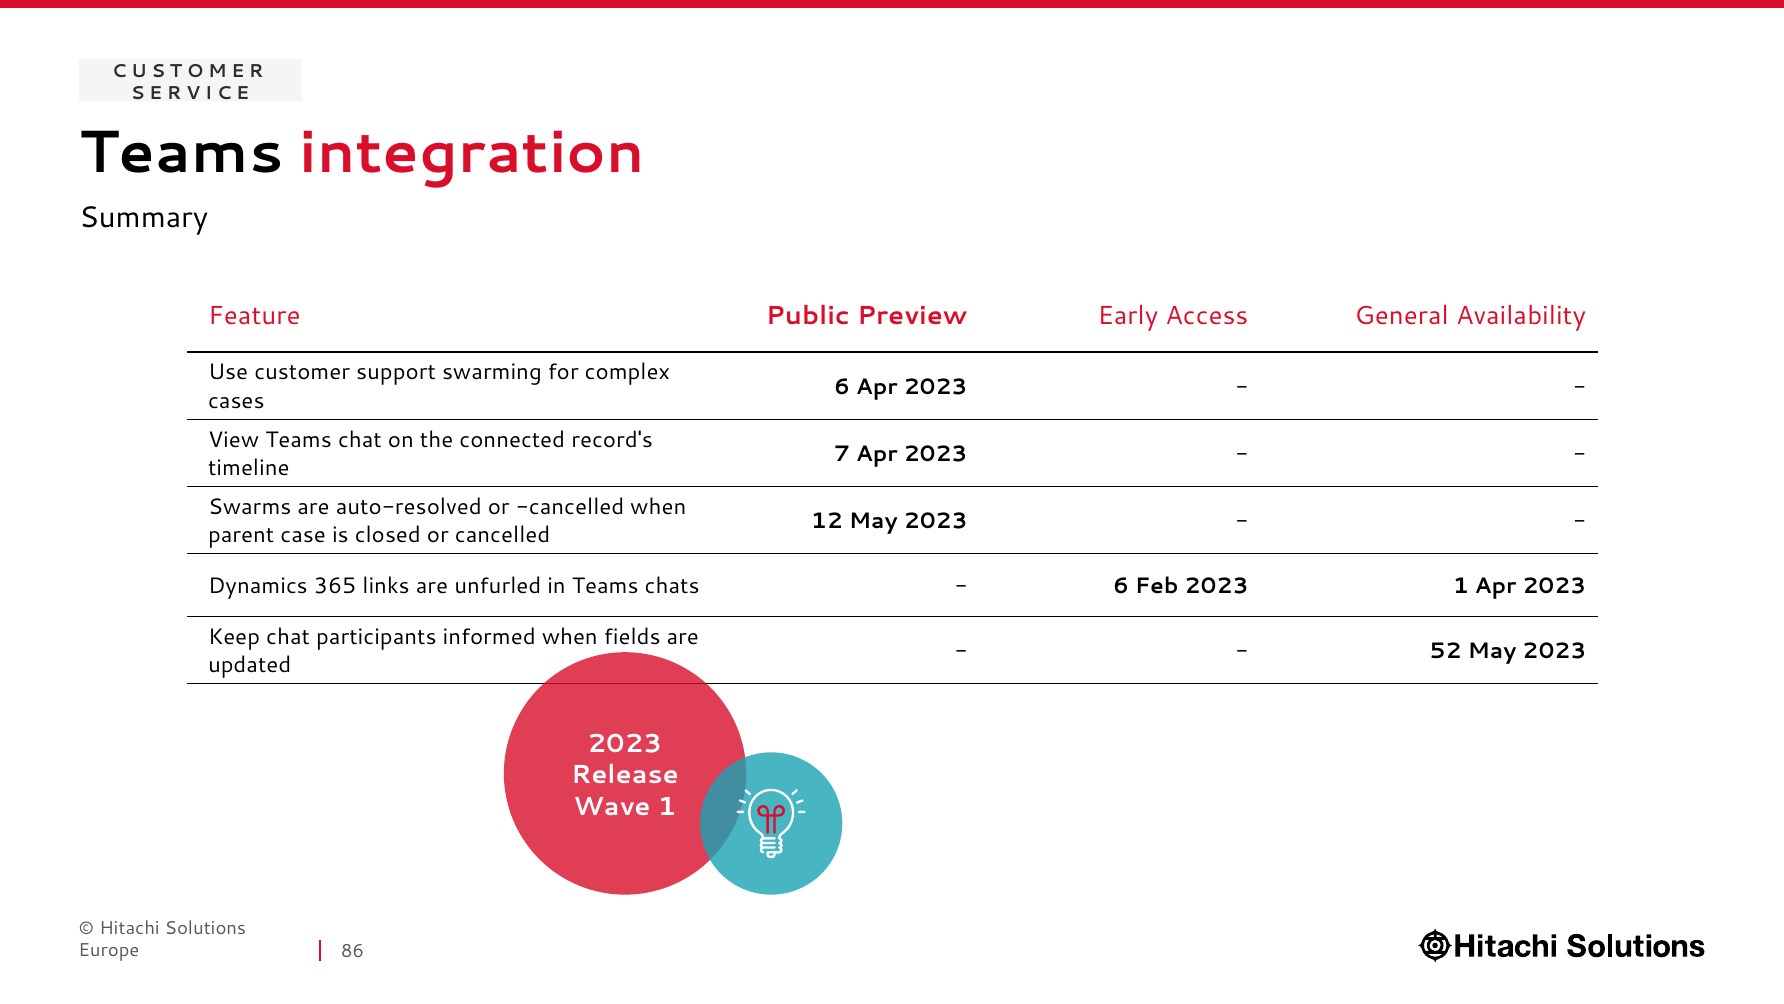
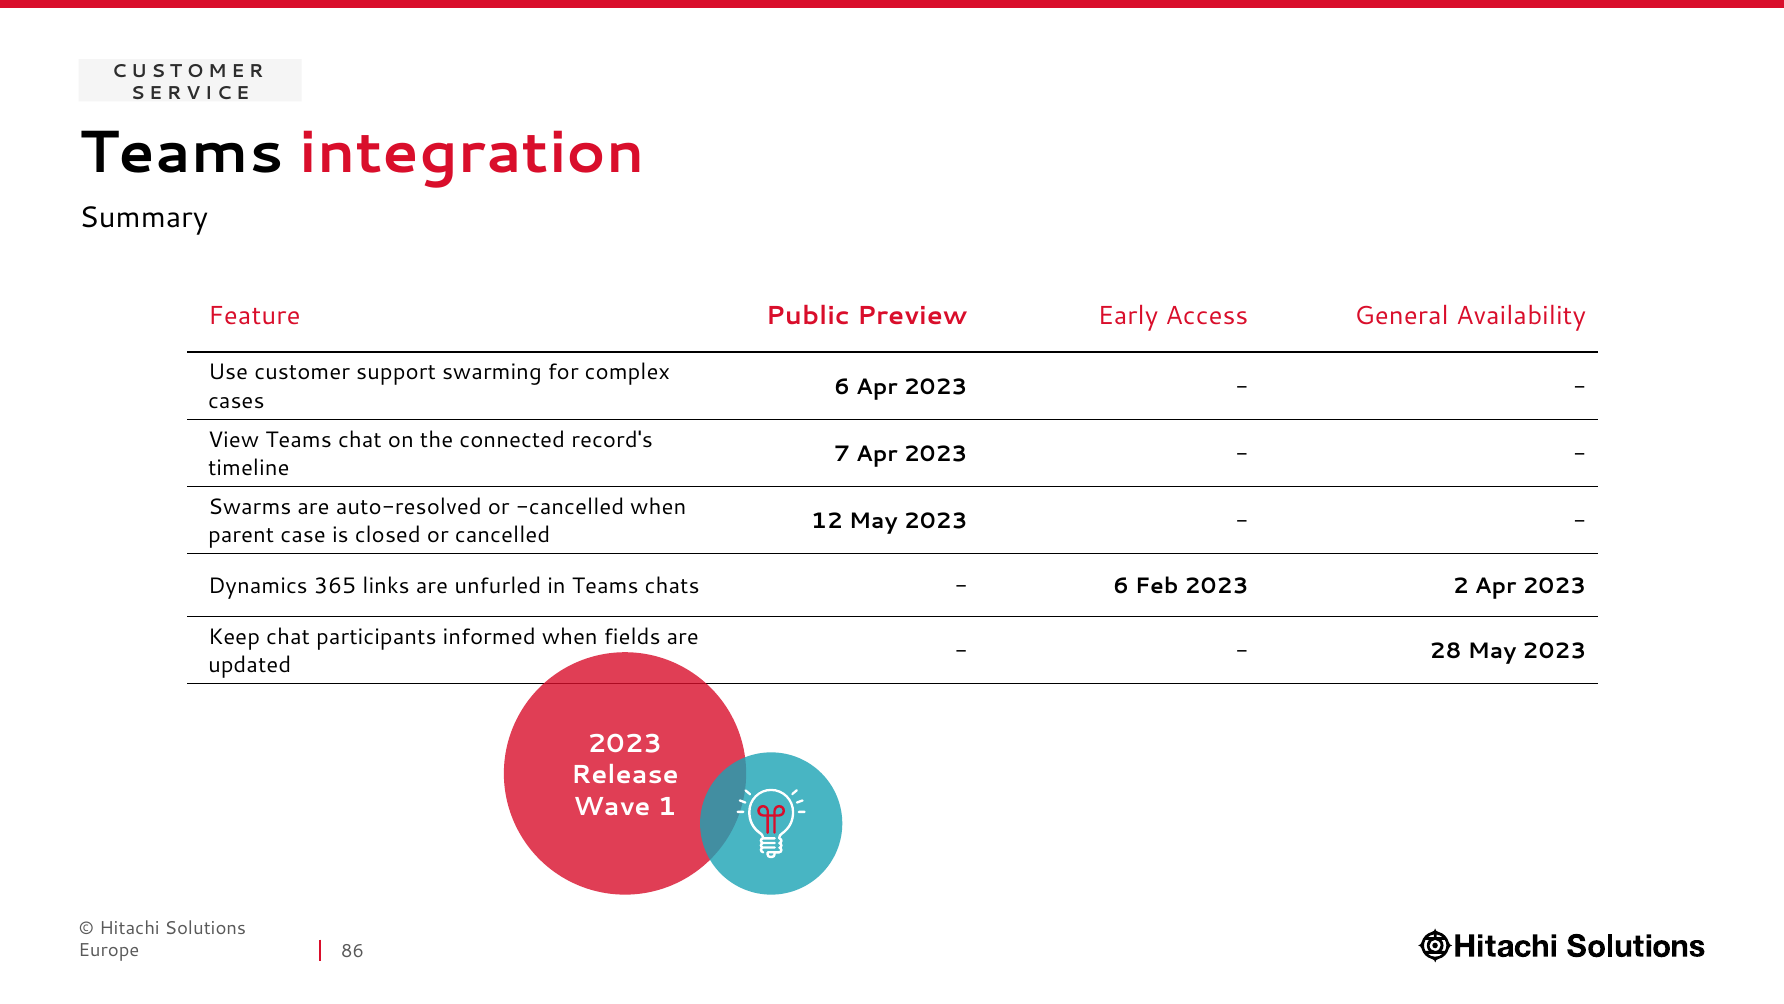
2023 1: 1 -> 2 (1461, 586)
52: 52 -> 28 (1446, 651)
